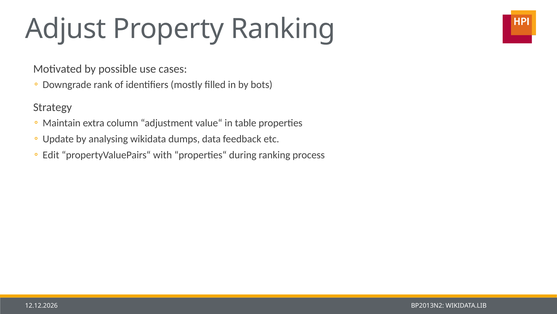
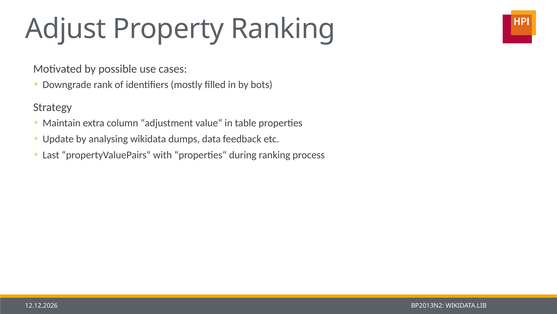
Edit: Edit -> Last (51, 155)
